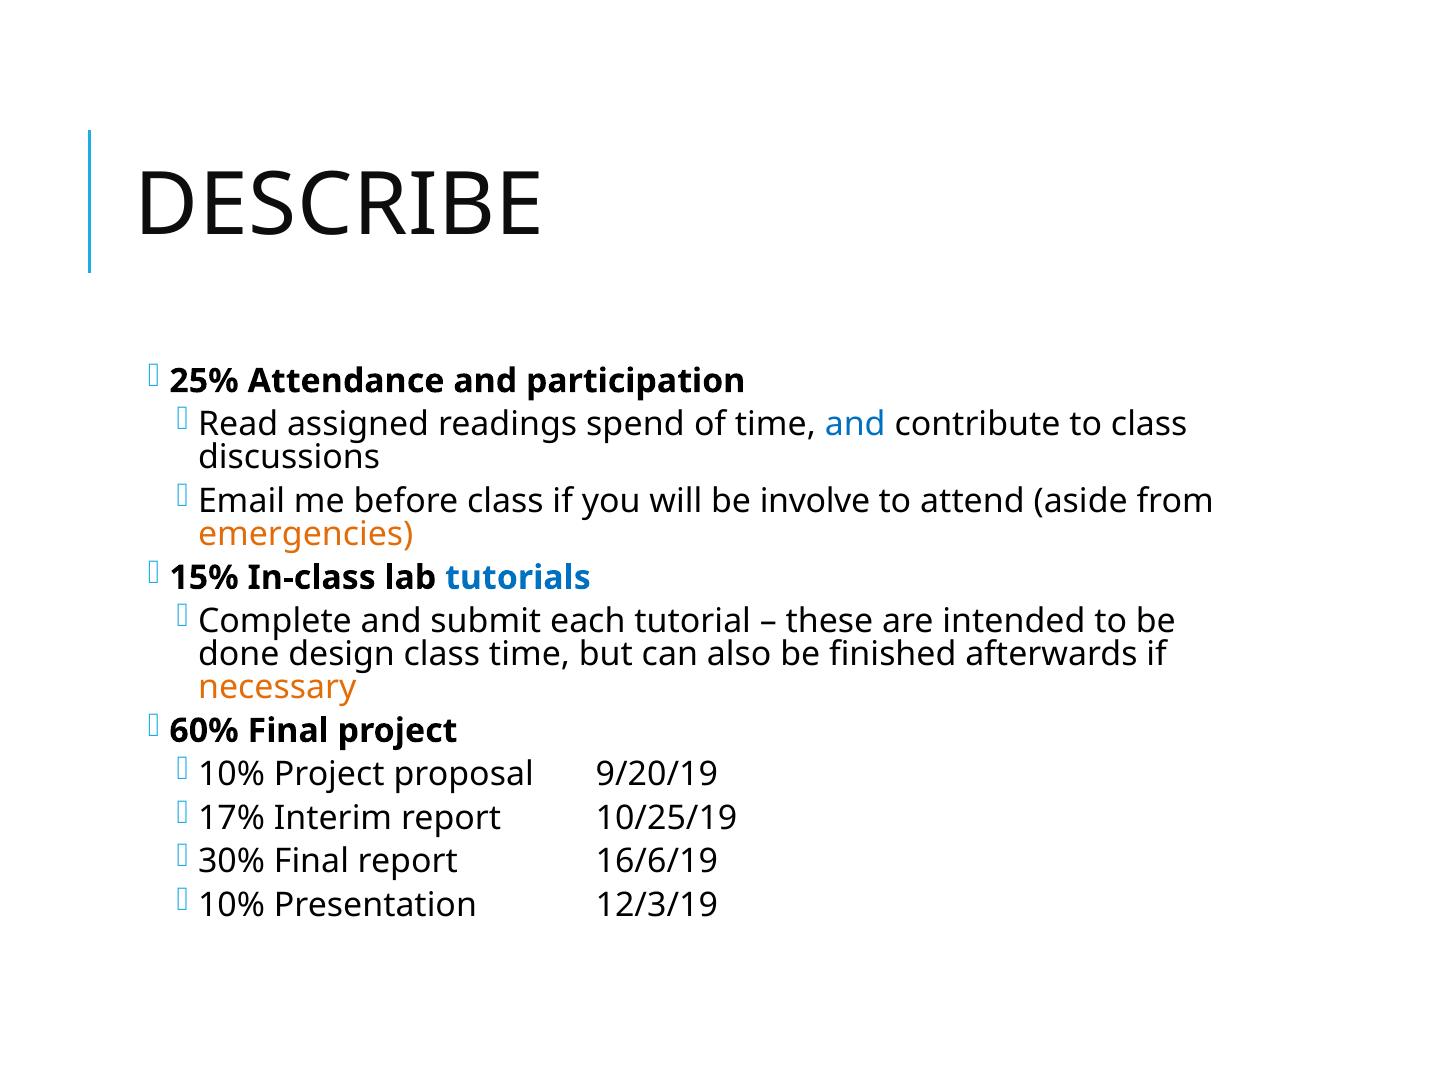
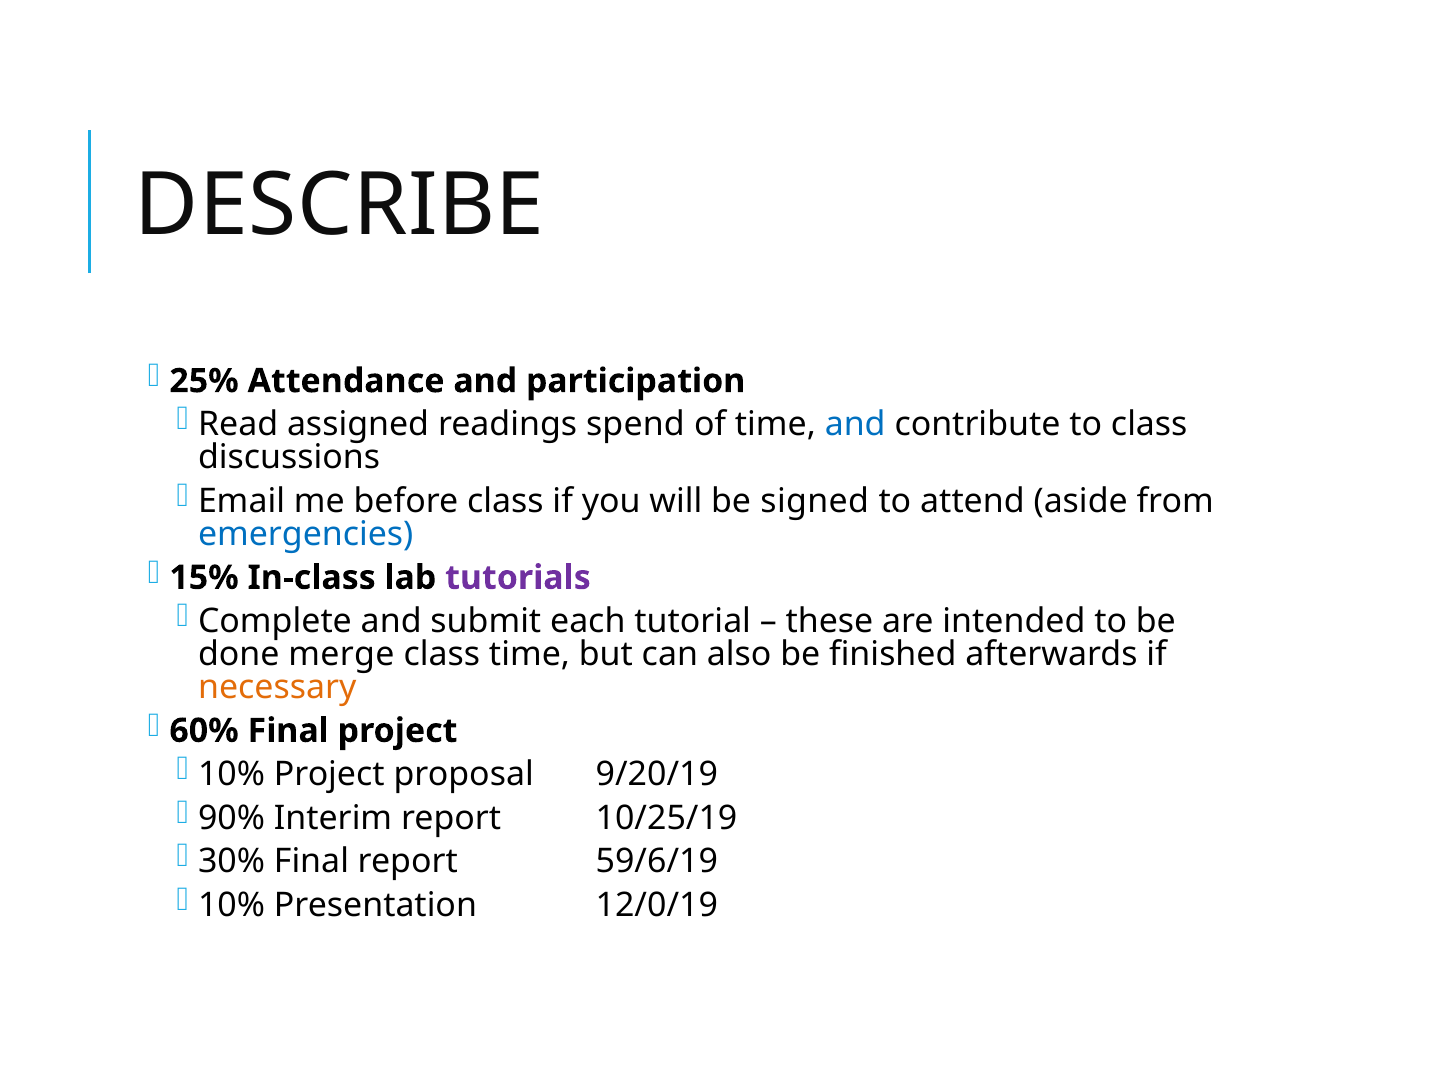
involve: involve -> signed (815, 501)
emergencies colour: orange -> blue (306, 534)
tutorials colour: blue -> purple (518, 578)
design: design -> merge (341, 654)
17%: 17% -> 90% (232, 818)
16/6/19: 16/6/19 -> 59/6/19 (657, 862)
12/3/19: 12/3/19 -> 12/0/19 (657, 905)
